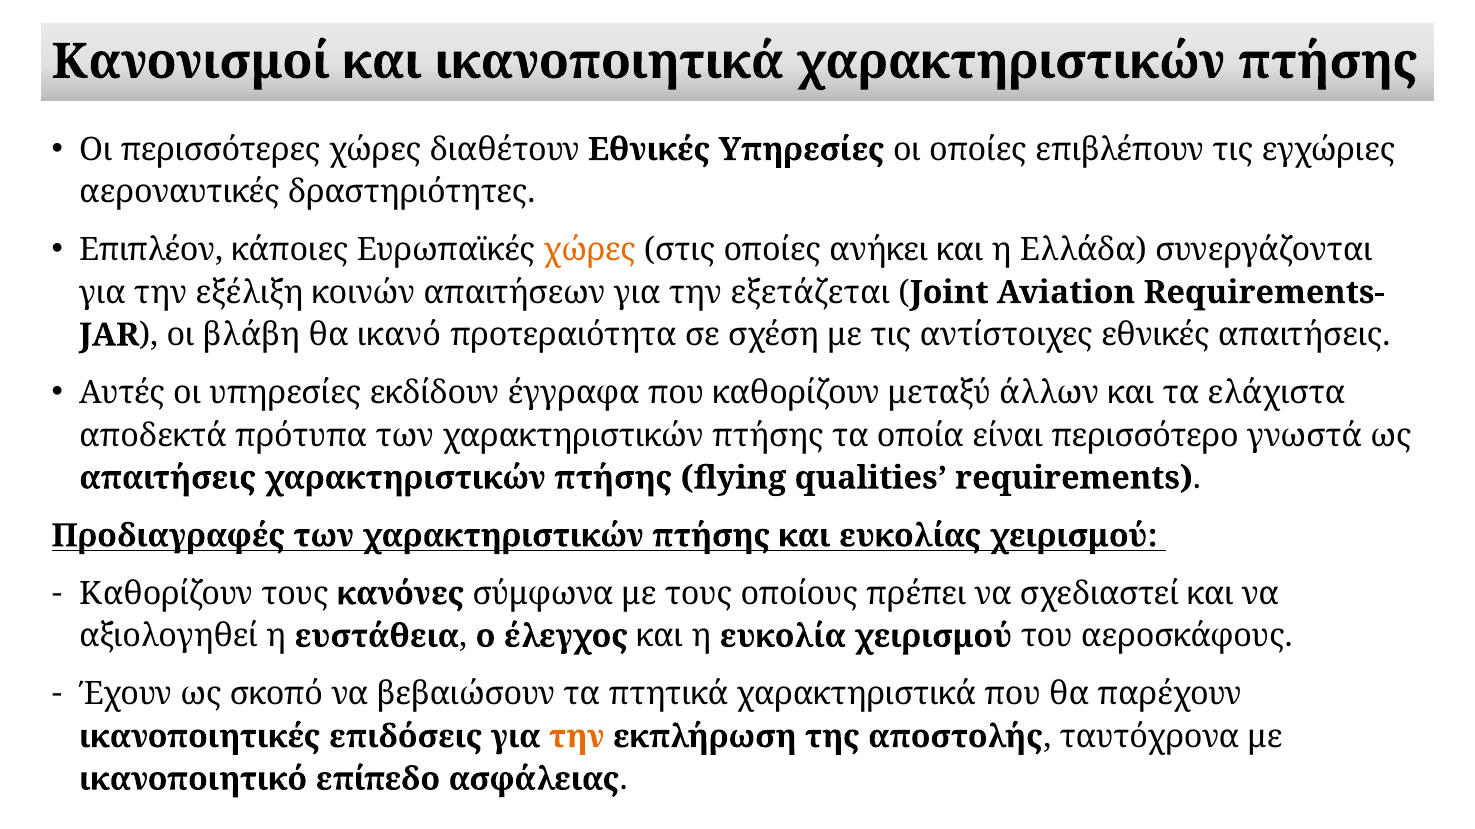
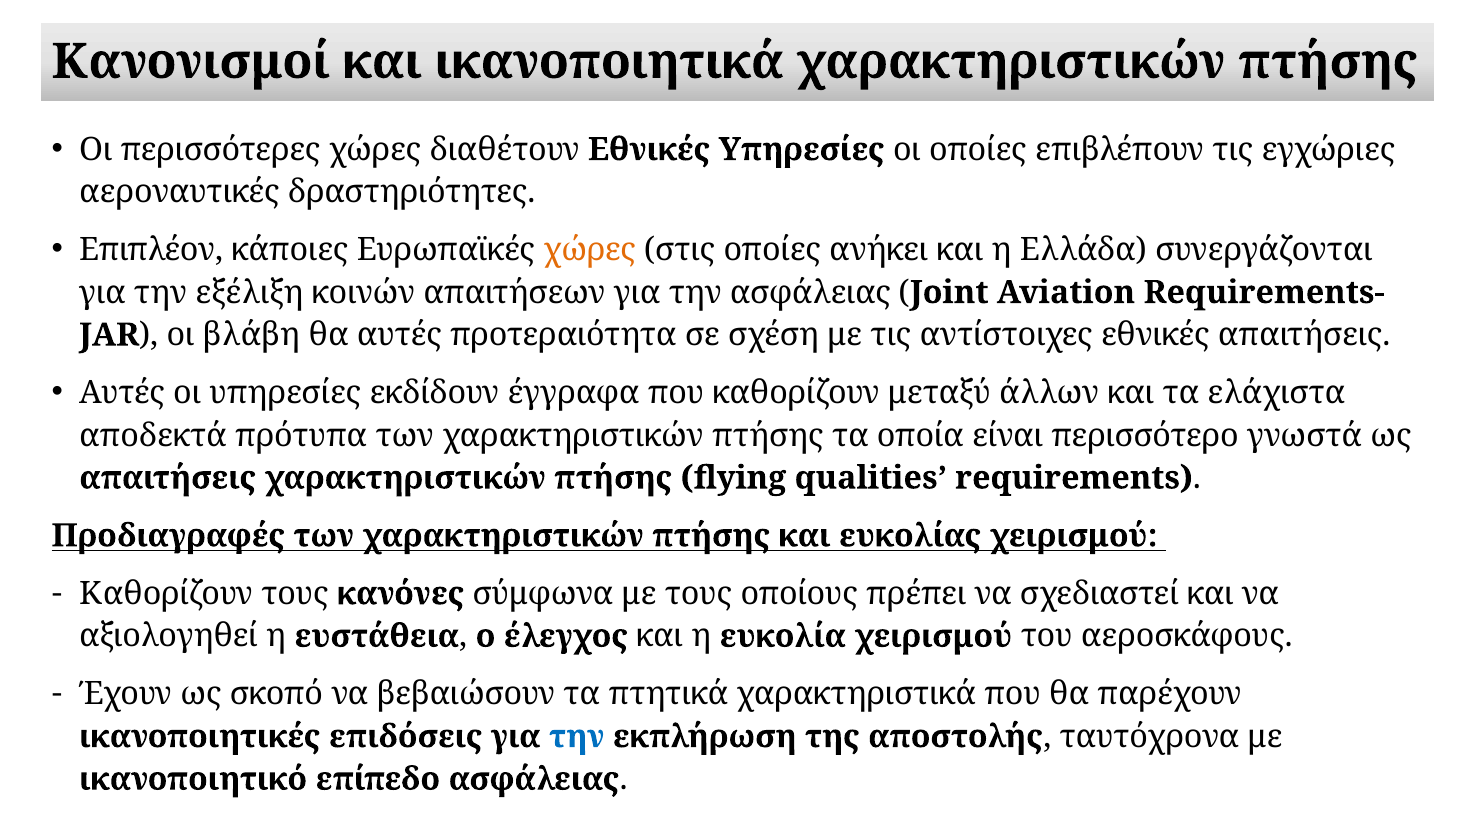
την εξετάζεται: εξετάζεται -> ασφάλειας (810, 293)
θα ικανό: ικανό -> αυτές (399, 335)
την colour: orange -> blue (577, 737)
